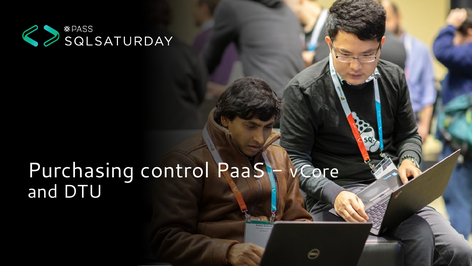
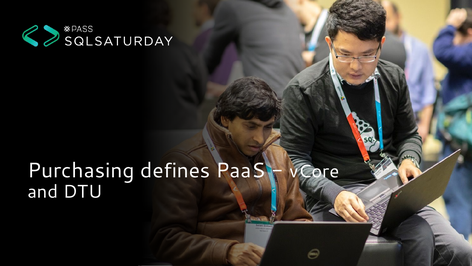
control: control -> defines (175, 170)
